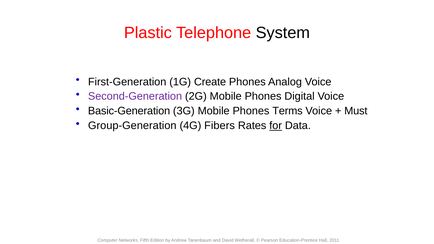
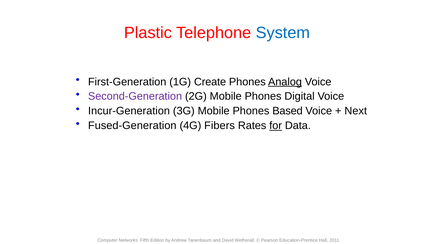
System colour: black -> blue (283, 33)
Analog underline: none -> present (285, 82)
Basic-Generation: Basic-Generation -> Incur-Generation (129, 111)
Terms: Terms -> Based (288, 111)
Must: Must -> Next (356, 111)
Group-Generation: Group-Generation -> Fused-Generation (132, 126)
